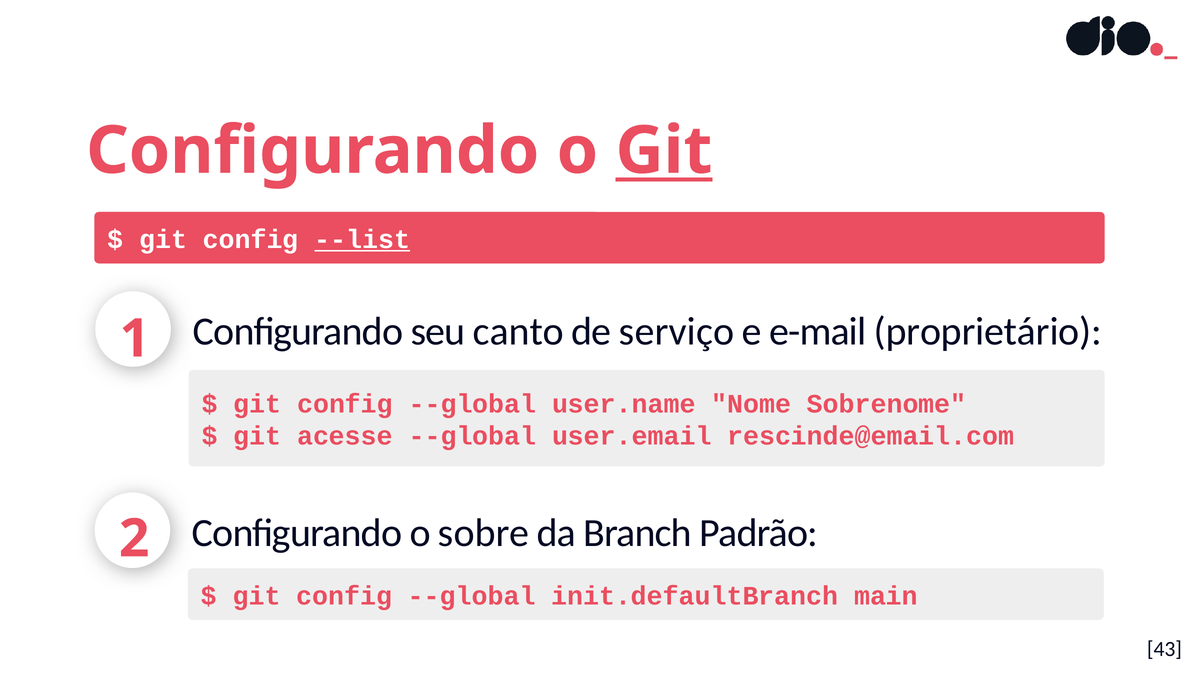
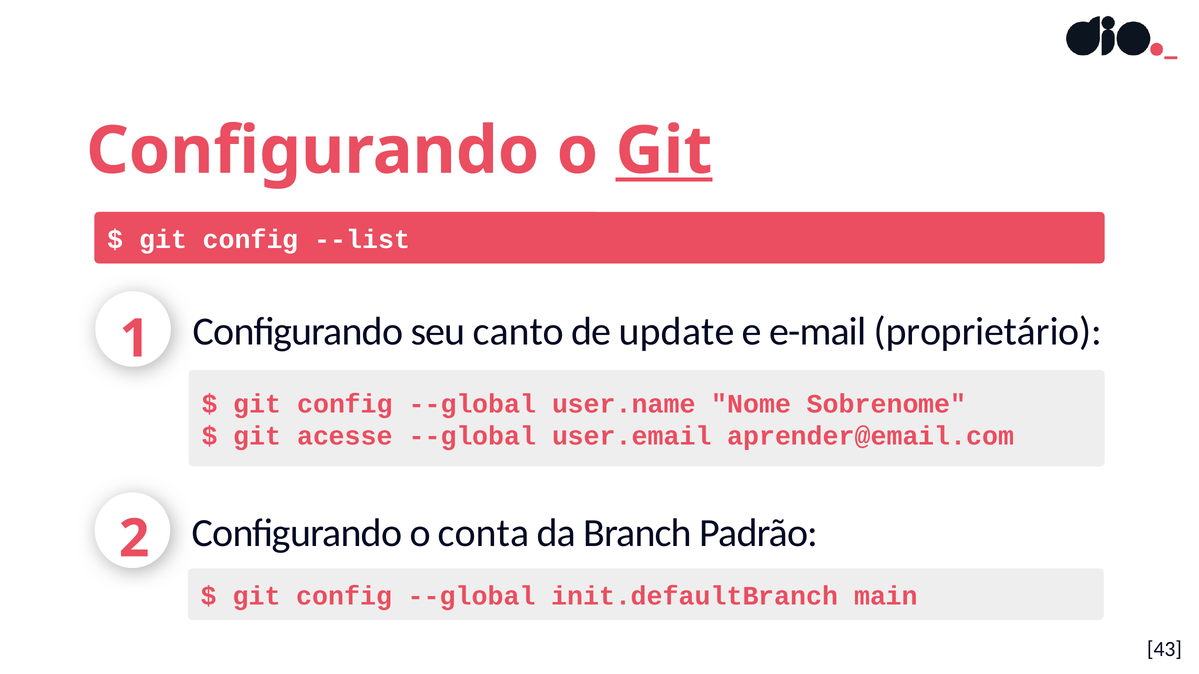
--list underline: present -> none (362, 240)
serviço: serviço -> update (677, 332)
rescinde@email.com: rescinde@email.com -> aprender@email.com (871, 436)
sobre: sobre -> conta (484, 533)
